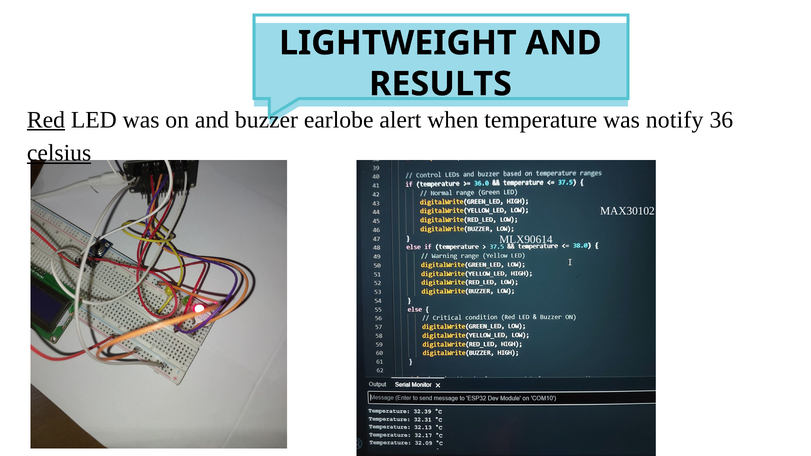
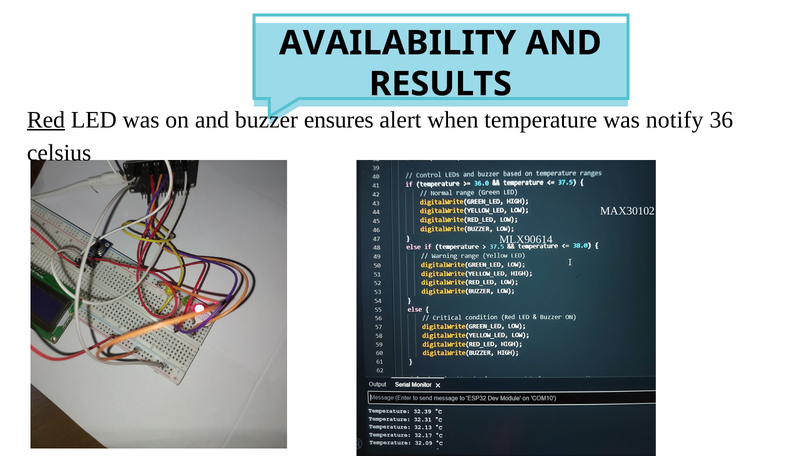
LIGHTWEIGHT: LIGHTWEIGHT -> AVAILABILITY (398, 43)
earlobe: earlobe -> ensures (339, 120)
celsius underline: present -> none (59, 153)
